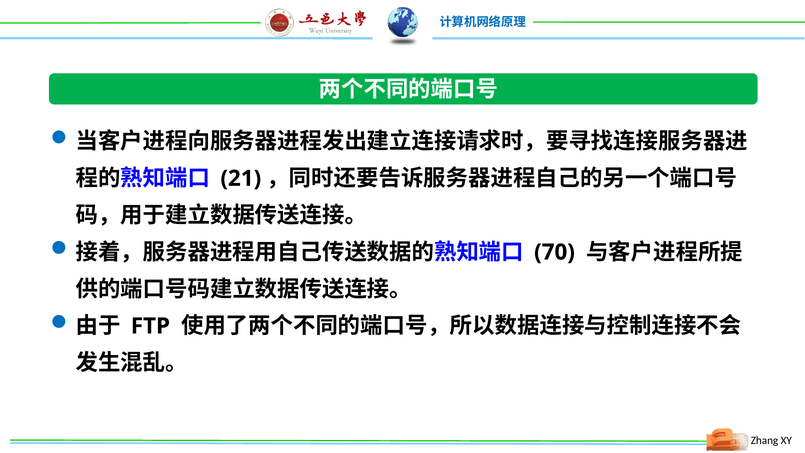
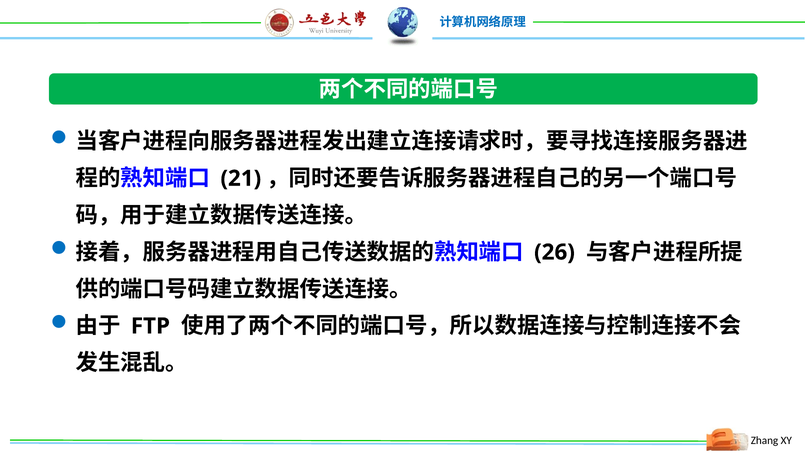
70: 70 -> 26 (554, 252)
